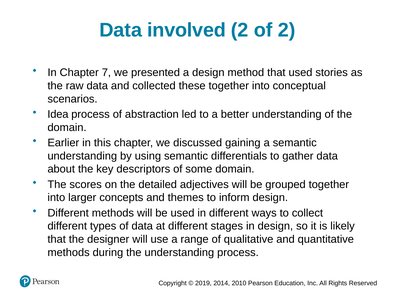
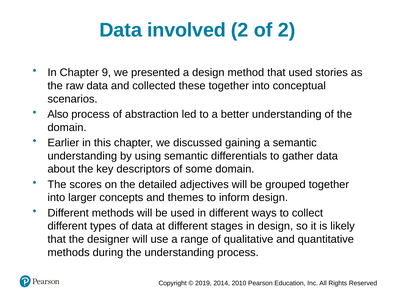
7: 7 -> 9 (106, 73)
Idea: Idea -> Also (58, 114)
